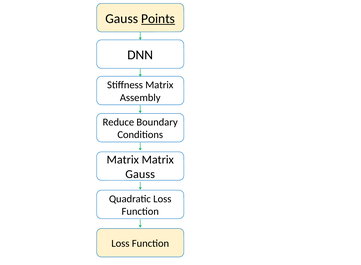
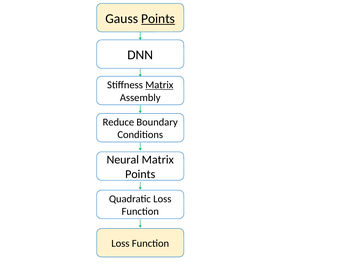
Matrix underline: none -> present (159, 85)
Matrix: Matrix -> Neural (123, 160)
Gauss: Gauss -> Points (140, 174)
